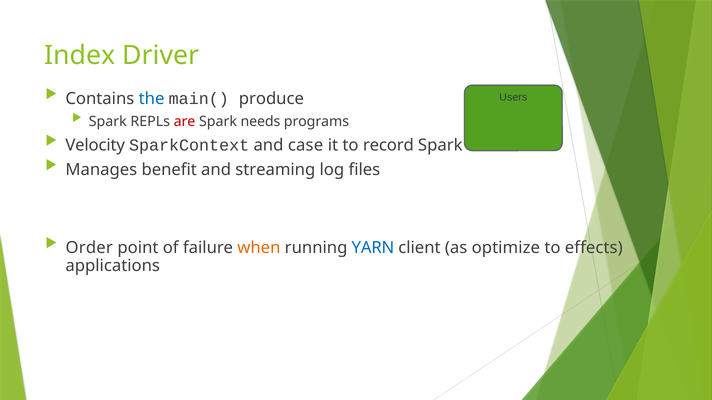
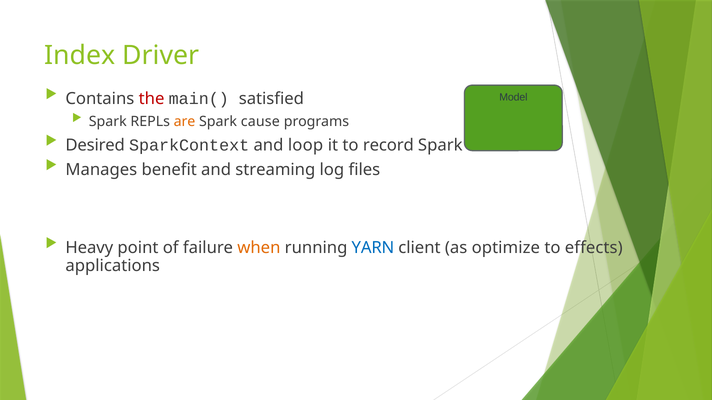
the colour: blue -> red (152, 99)
produce: produce -> satisfied (271, 99)
Users: Users -> Model (513, 97)
are colour: red -> orange (185, 122)
needs: needs -> cause (260, 122)
Velocity: Velocity -> Desired (95, 145)
case: case -> loop (306, 145)
Order: Order -> Heavy (89, 248)
